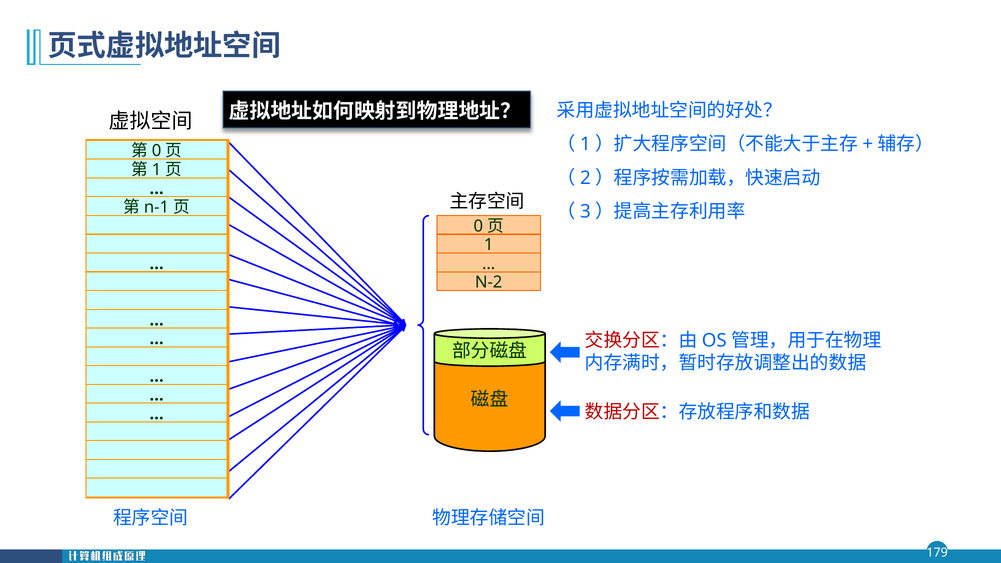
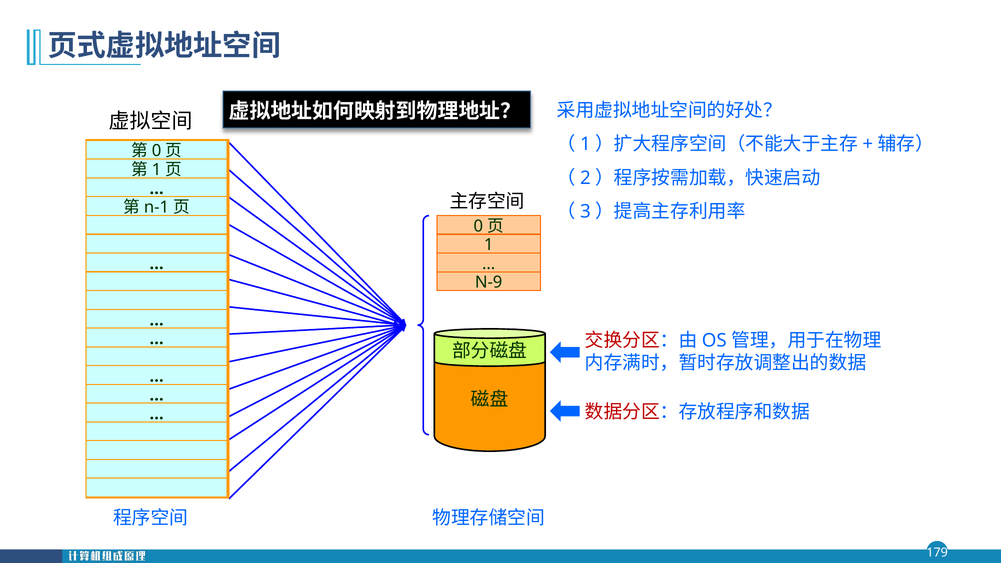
N-2: N-2 -> N-9 (489, 282)
